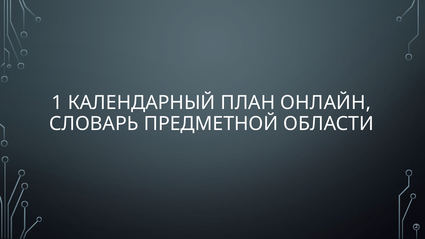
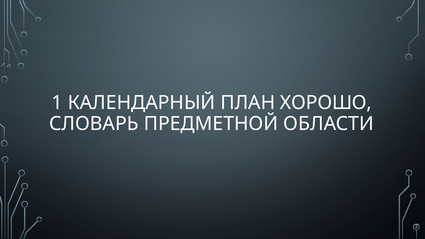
ОНЛАЙН: ОНЛАЙН -> ХОРОШО (326, 103)
